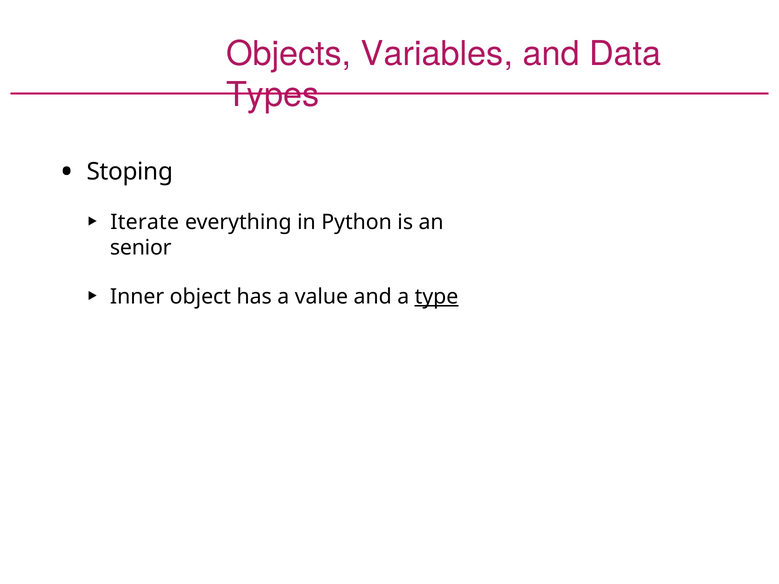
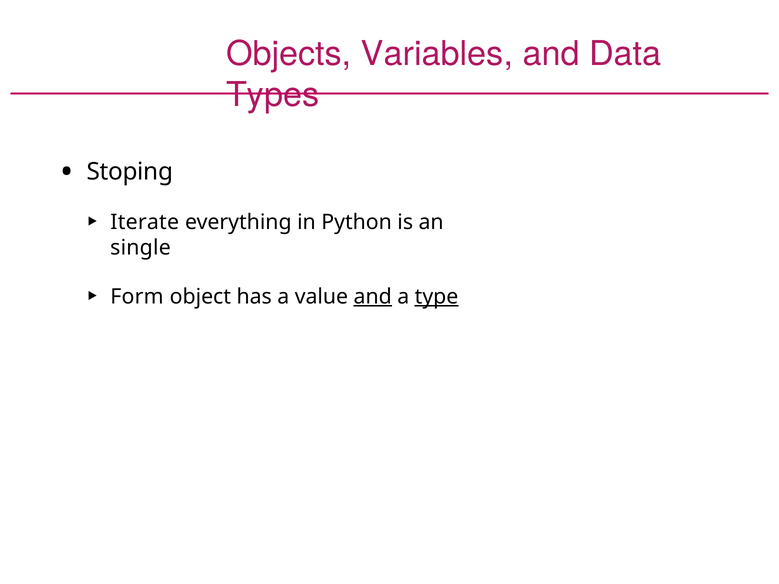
senior: senior -> single (141, 248)
Inner: Inner -> Form (137, 297)
and underline: none -> present (373, 297)
